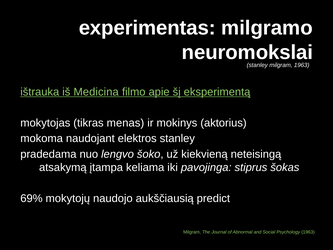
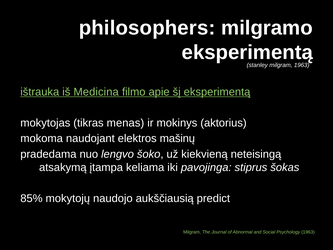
experimentas: experimentas -> philosophers (147, 28)
neuromokslai: neuromokslai -> eksperimentą (247, 52)
elektros stanley: stanley -> mašinų (177, 138)
69%: 69% -> 85% (31, 198)
